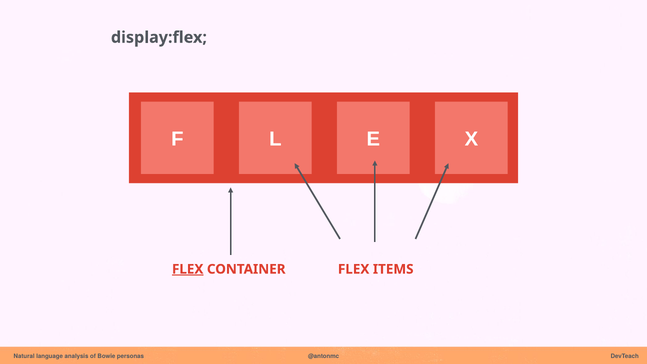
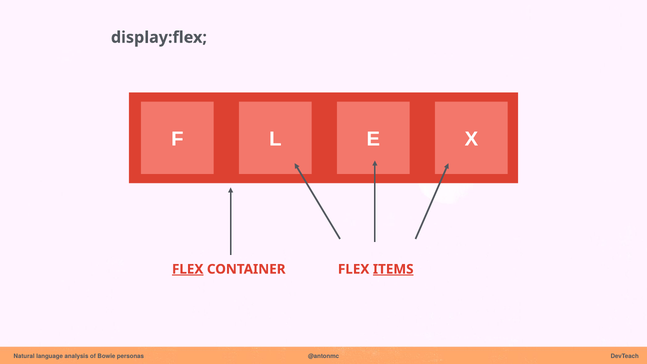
ITEMS underline: none -> present (393, 269)
